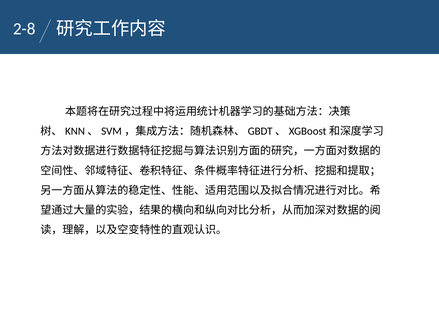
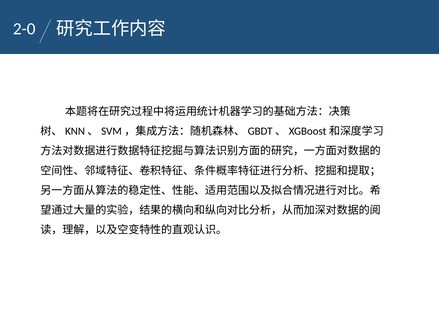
2-8: 2-8 -> 2-0 (24, 29)
